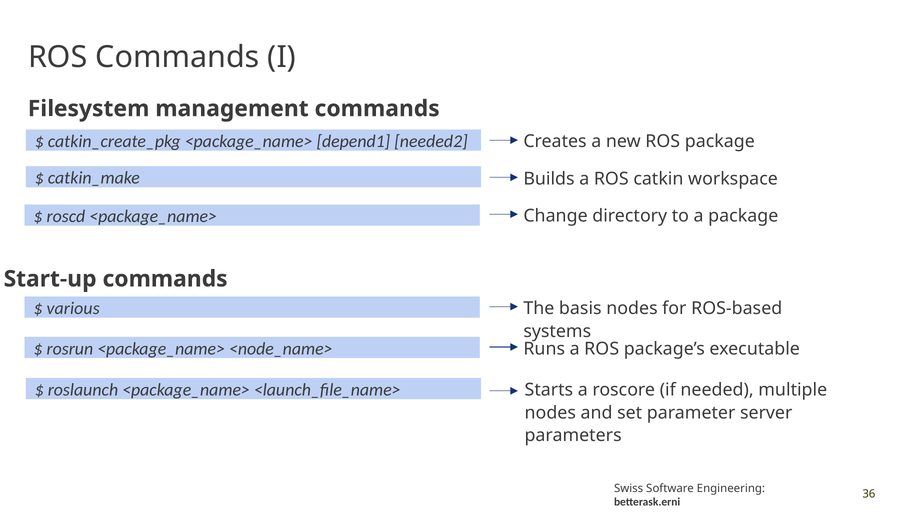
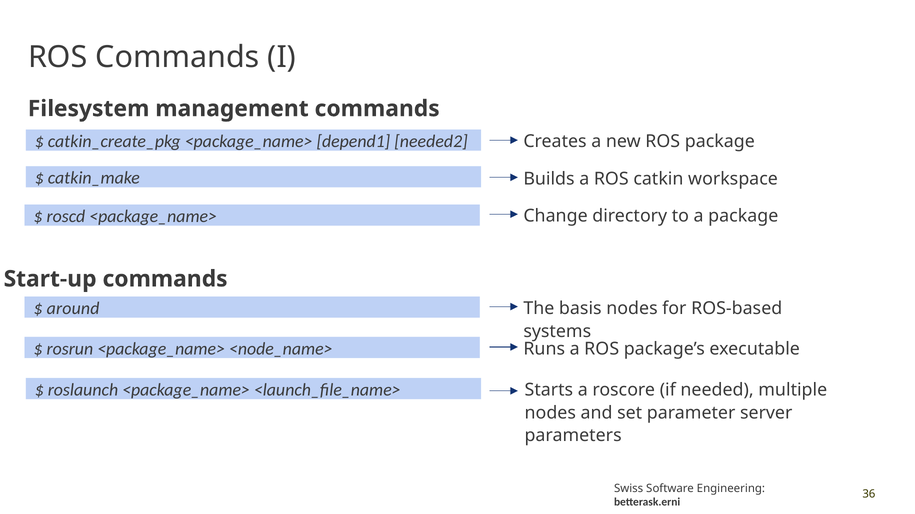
various: various -> around (73, 309)
